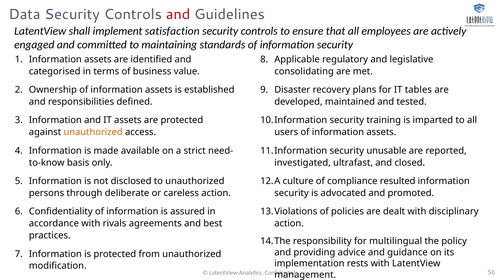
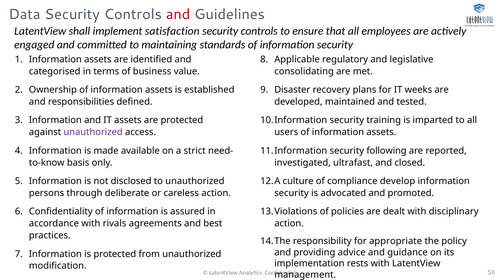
tables: tables -> weeks (418, 90)
unauthorized colour: orange -> purple (93, 132)
unusable: unusable -> following (387, 151)
resulted: resulted -> develop (398, 182)
multilingual: multilingual -> appropriate (396, 242)
